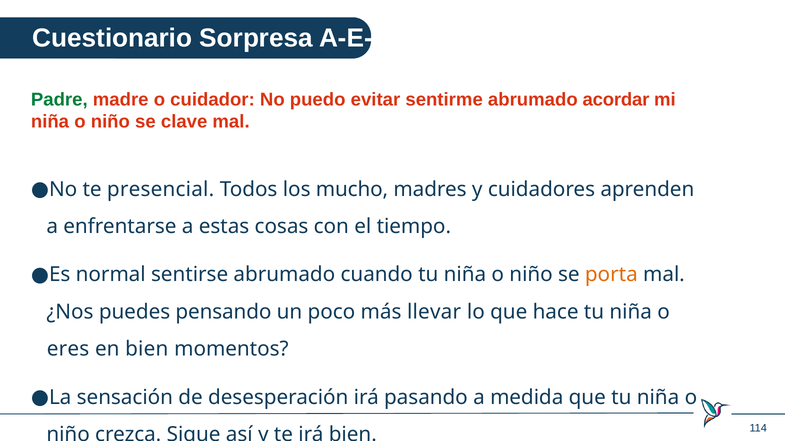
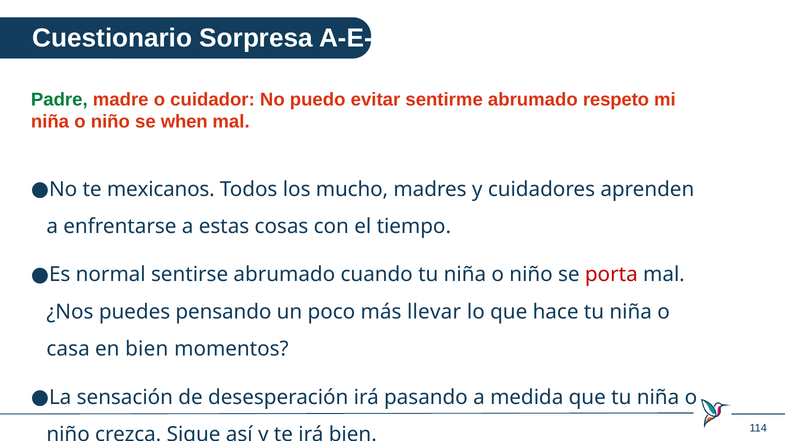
acordar: acordar -> respeto (616, 100)
clave: clave -> when (184, 122)
presencial: presencial -> mexicanos (161, 190)
porta colour: orange -> red (611, 275)
eres: eres -> casa (68, 350)
